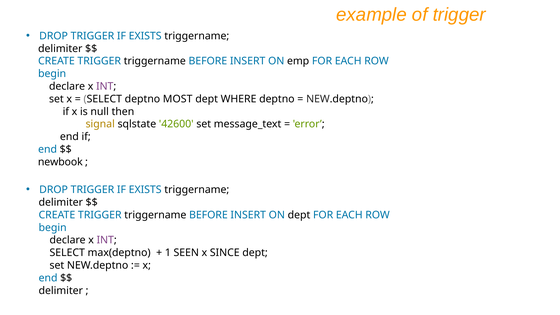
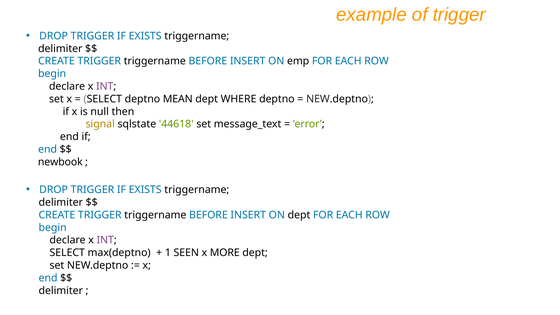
MOST: MOST -> MEAN (178, 99)
42600: 42600 -> 44618 (176, 124)
SINCE: SINCE -> MORE (225, 253)
